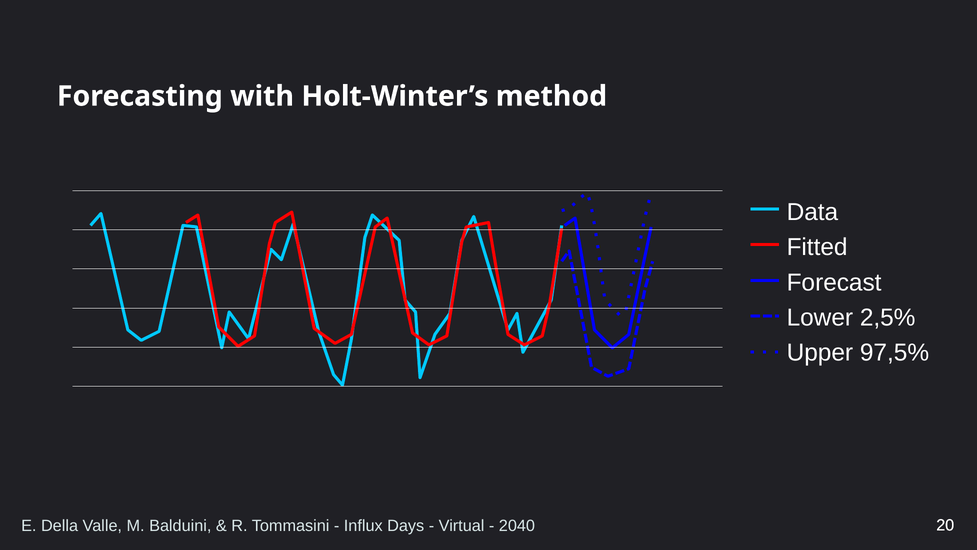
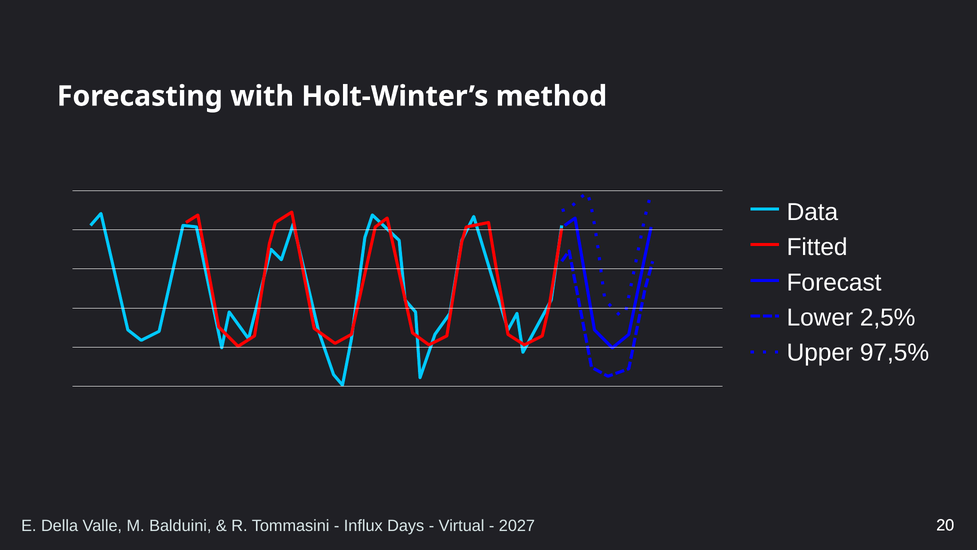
2040: 2040 -> 2027 (517, 525)
